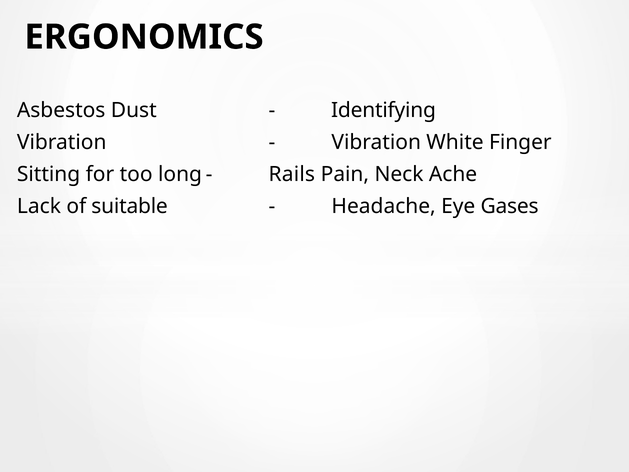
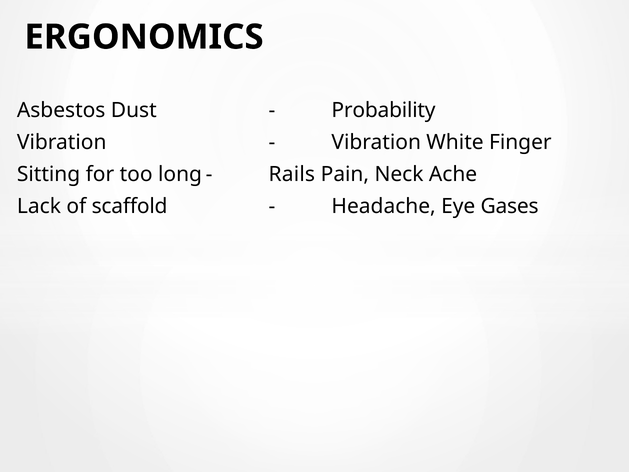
Identifying: Identifying -> Probability (384, 110)
suitable: suitable -> scaffold (130, 206)
